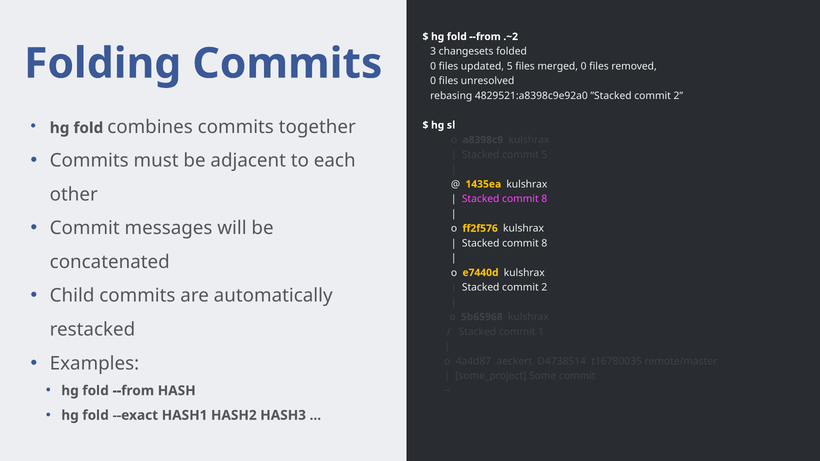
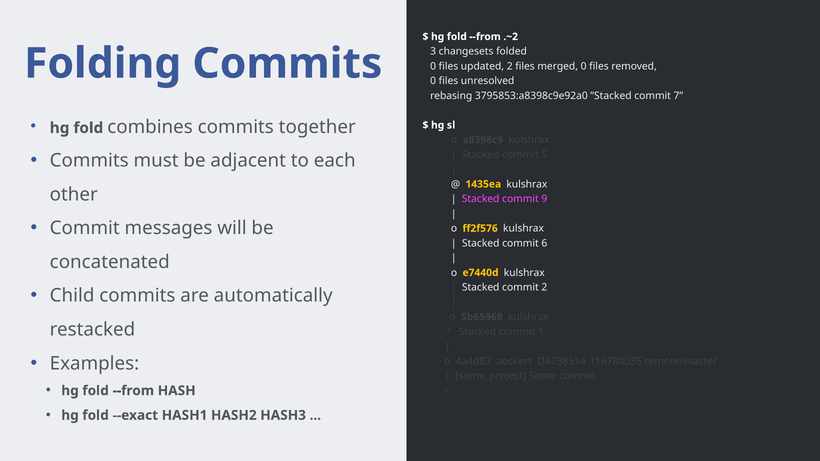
updated 5: 5 -> 2 (510, 66)
4829521:a8398c9e92a0: 4829521:a8398c9e92a0 -> 3795853:a8398c9e92a0 (531, 96)
”Stacked commit 2: 2 -> 7 (678, 96)
8: 8 -> 9 (544, 199)
8: 8 -> 6 (544, 243)
